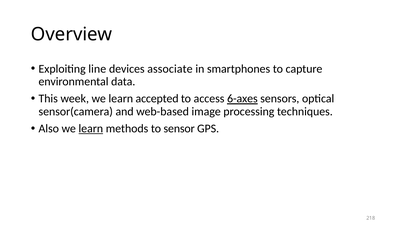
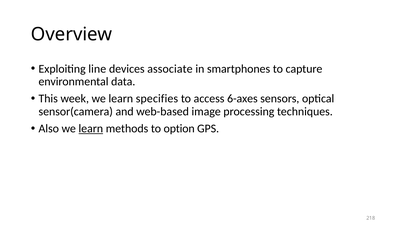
accepted: accepted -> specifies (157, 98)
6-axes underline: present -> none (242, 98)
sensor: sensor -> option (179, 128)
